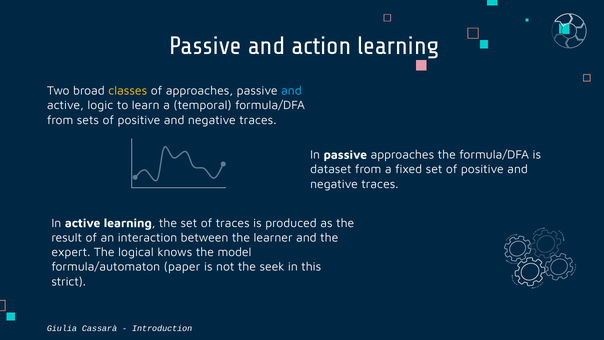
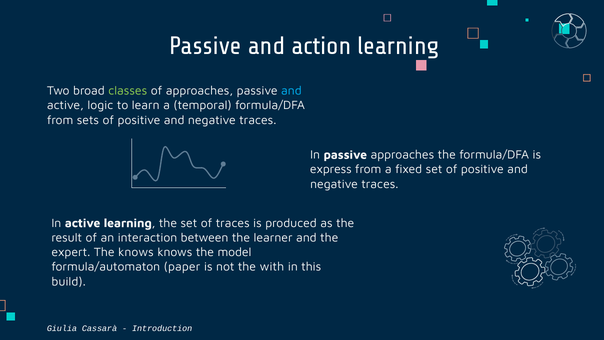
classes colour: yellow -> light green (128, 91)
dataset: dataset -> express (331, 169)
The logical: logical -> knows (136, 252)
seek: seek -> with (272, 267)
strict: strict -> build (69, 281)
